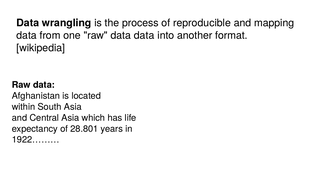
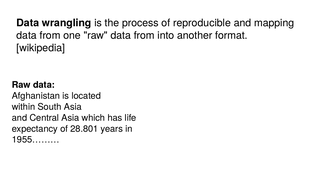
raw data data: data -> from (144, 35)
1922………: 1922……… -> 1955……… (36, 140)
